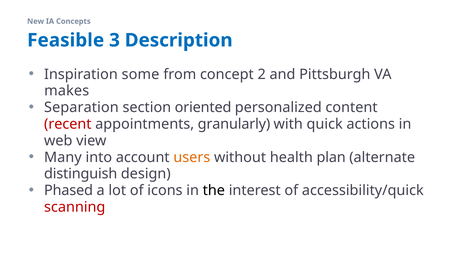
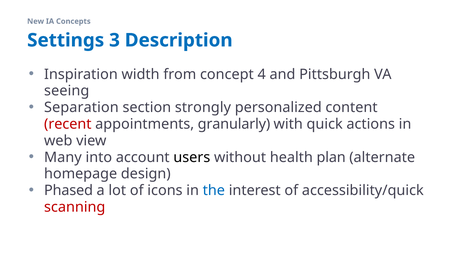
Feasible: Feasible -> Settings (66, 40)
some: some -> width (141, 74)
2: 2 -> 4 (262, 74)
makes: makes -> seeing (67, 91)
oriented: oriented -> strongly (203, 108)
users colour: orange -> black (192, 157)
distinguish: distinguish -> homepage (81, 174)
the colour: black -> blue (214, 191)
